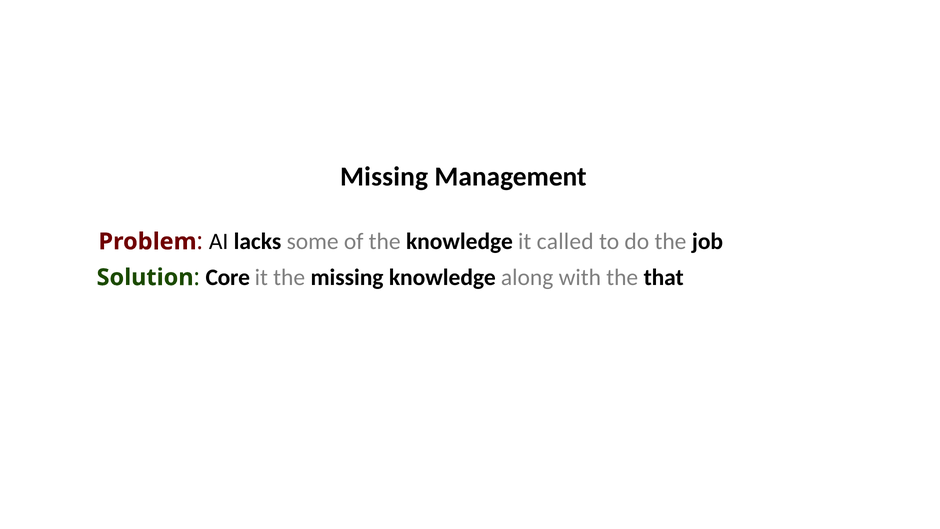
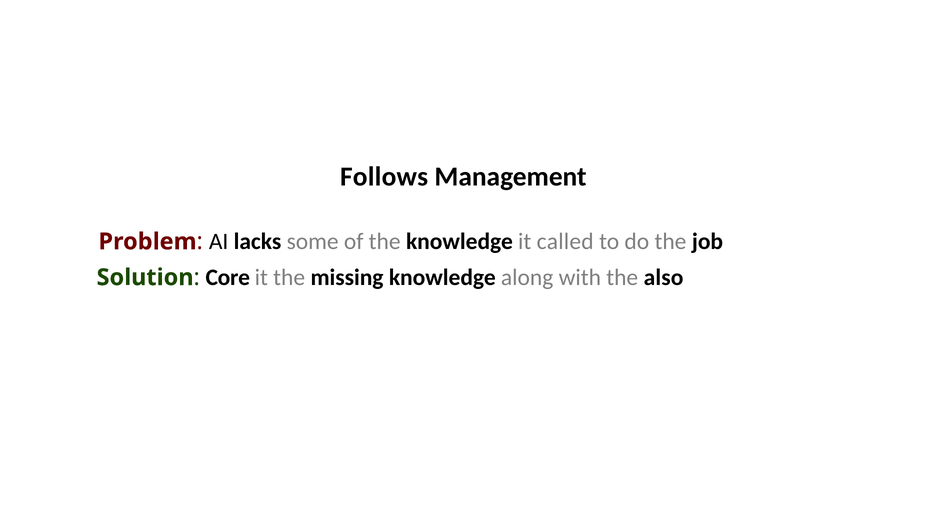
Missing: Missing -> Follows (384, 177)
that: that -> also (664, 277)
